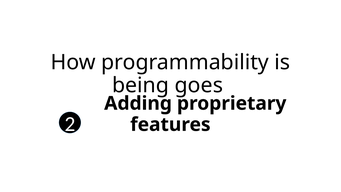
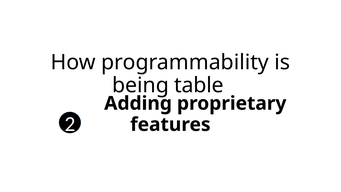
goes: goes -> table (199, 85)
